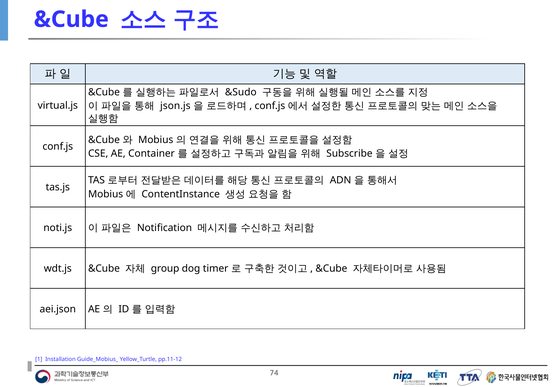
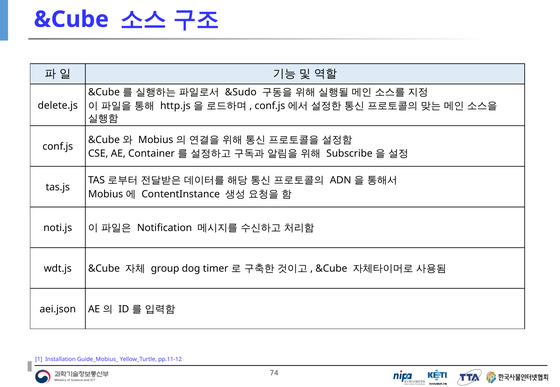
json.js: json.js -> http.js (175, 106)
virtual.js: virtual.js -> delete.js (58, 106)
